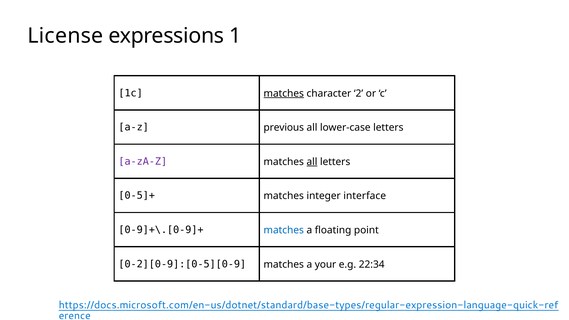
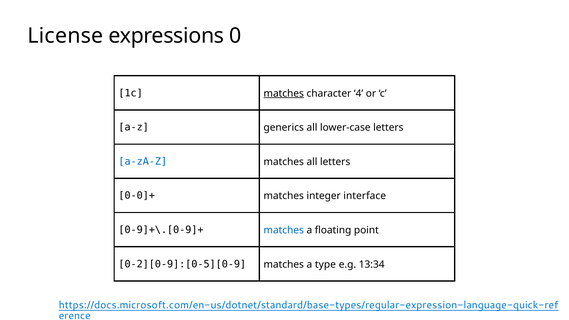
1: 1 -> 0 (235, 36)
2: 2 -> 4 (359, 93)
previous: previous -> generics (284, 128)
a-zA-Z colour: purple -> blue (143, 161)
all underline: present -> none (312, 162)
0-5]+: 0-5]+ -> 0-0]+ (137, 196)
your: your -> type (325, 264)
22:34: 22:34 -> 13:34 (372, 264)
